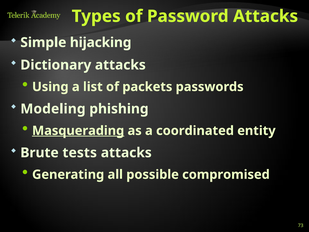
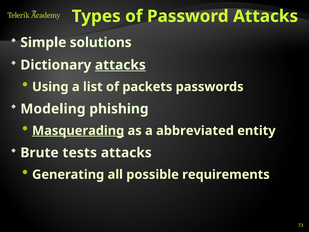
hijacking: hijacking -> solutions (101, 42)
attacks underline: none -> present (120, 65)
coordinated: coordinated -> abbreviated (195, 131)
compromised: compromised -> requirements (226, 174)
